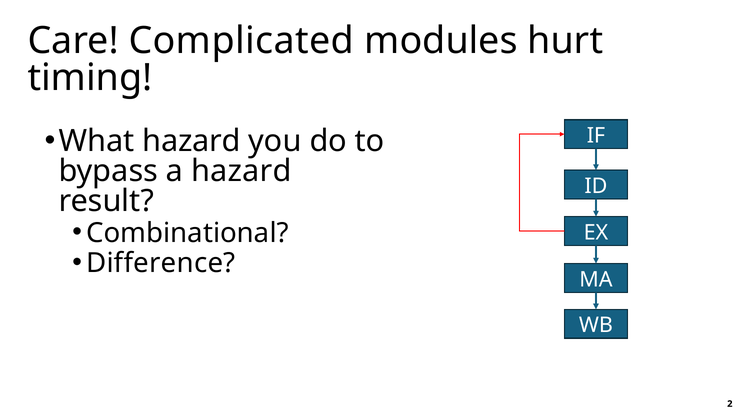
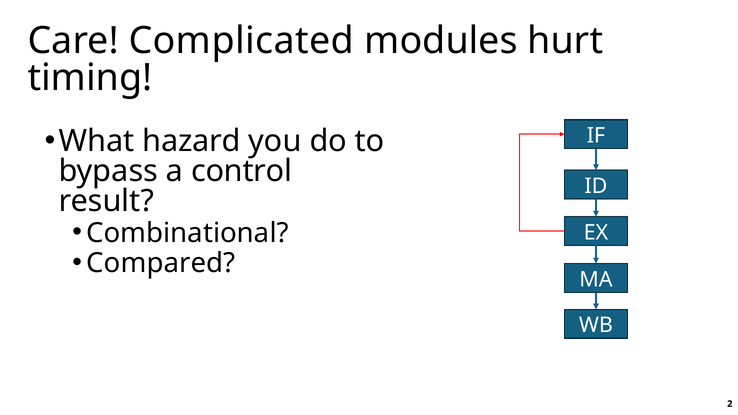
a hazard: hazard -> control (242, 171)
Difference: Difference -> Compared (161, 263)
